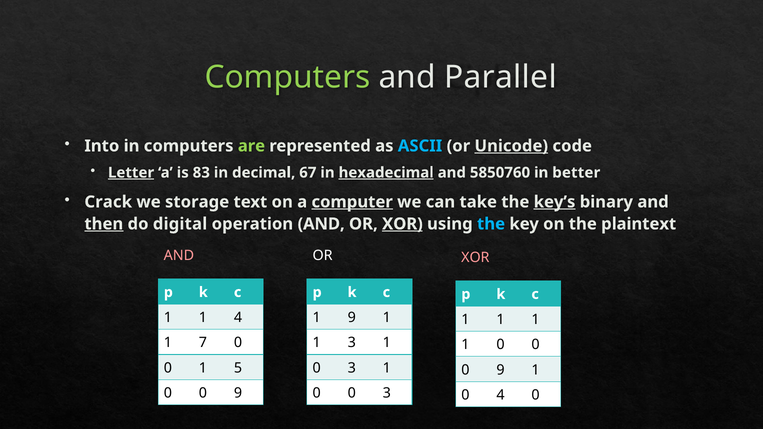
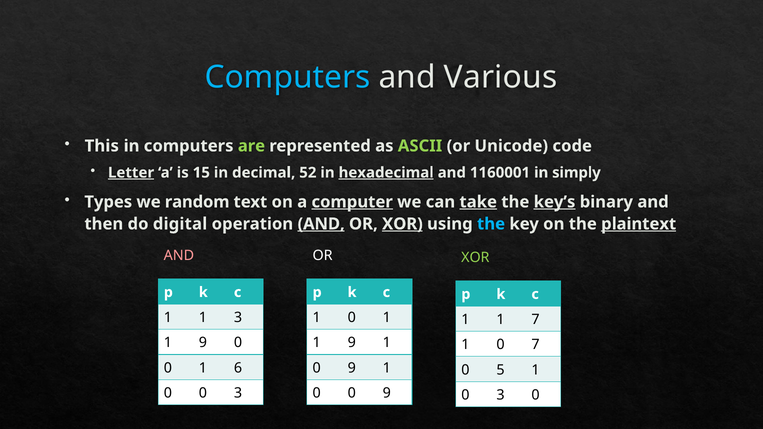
Computers colour: light green -> light blue (288, 77)
Parallel: Parallel -> Various (501, 77)
Into: Into -> This (102, 146)
ASCII colour: light blue -> light green (420, 146)
Unicode underline: present -> none (511, 146)
83: 83 -> 15 (201, 173)
67: 67 -> 52 (308, 173)
5850760: 5850760 -> 1160001 (500, 173)
better: better -> simply (576, 173)
Crack: Crack -> Types (108, 202)
storage: storage -> random (197, 202)
take underline: none -> present (478, 202)
then underline: present -> none (104, 224)
AND underline: none -> present (321, 224)
plaintext underline: none -> present (639, 224)
XOR colour: pink -> light green (475, 258)
1 4: 4 -> 3 (238, 318)
9: 9 -> 0 (352, 318)
1: 1 -> 7 (536, 320)
7: 7 -> 9 (203, 343)
3: 3 -> 9 (352, 343)
0: 0 -> 7 (536, 345)
5: 5 -> 6 (238, 368)
3: 3 -> 9 (352, 368)
9: 9 -> 5 (500, 370)
9: 9 -> 3 (238, 393)
0 0 3: 3 -> 9 (387, 393)
4: 4 -> 3 (500, 395)
